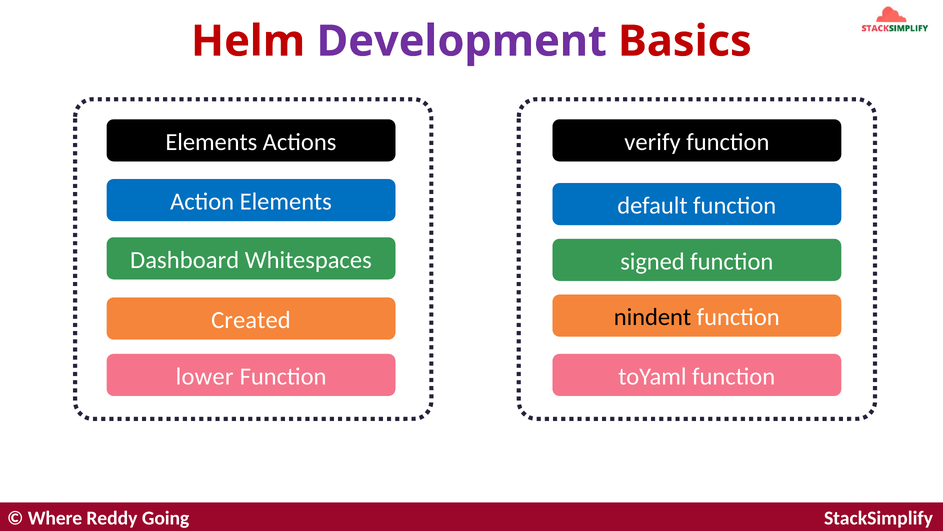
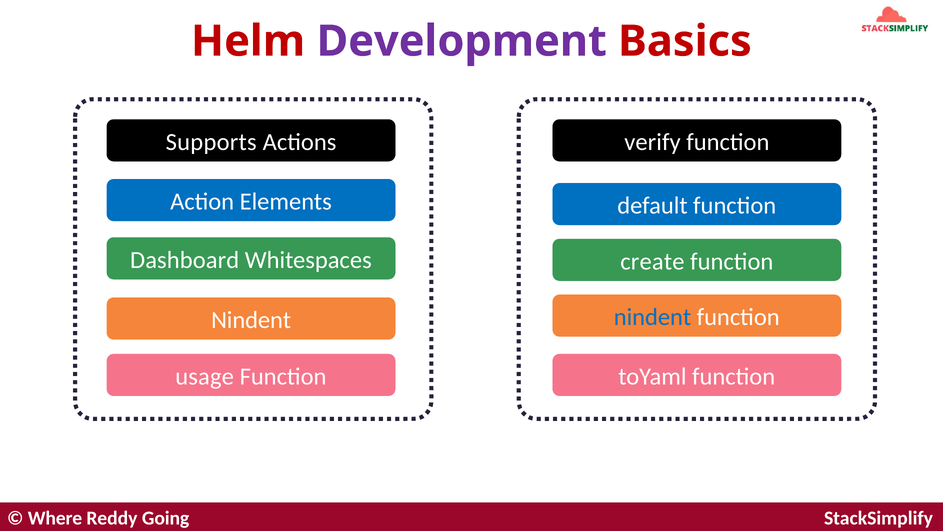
Elements: Elements -> Supports (211, 142)
signed: signed -> create (652, 261)
nindent colour: black -> blue (652, 317)
Created: Created -> Nindent (251, 320)
lower: lower -> usage (205, 376)
